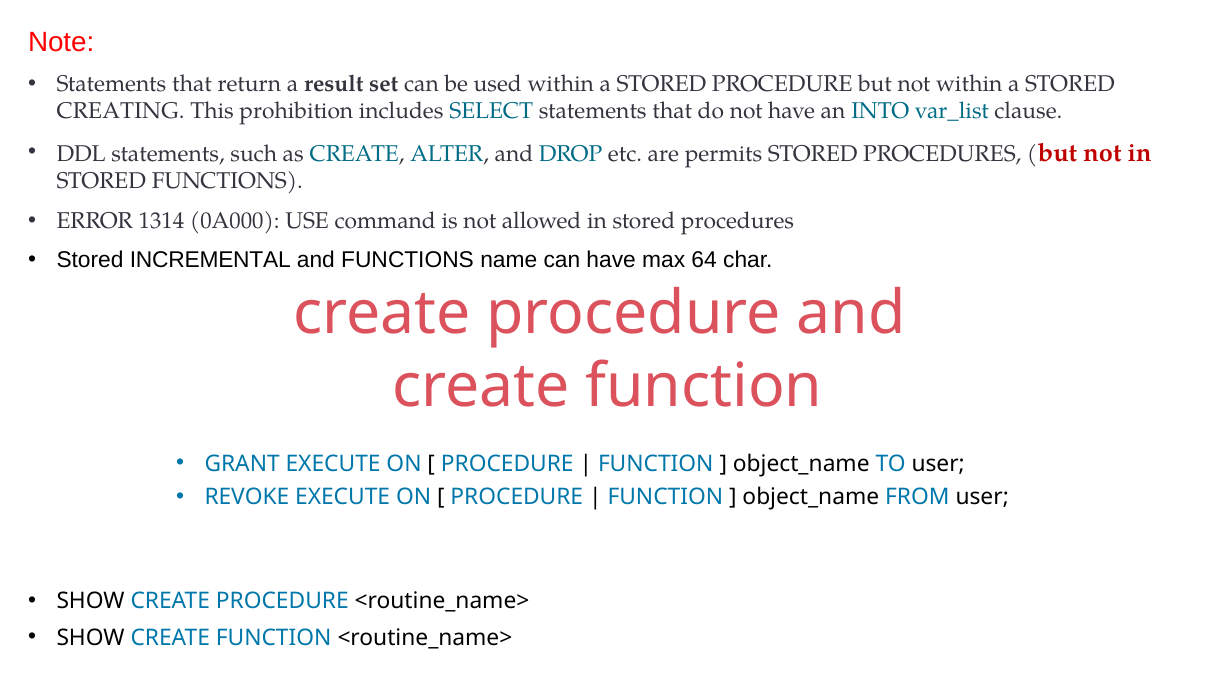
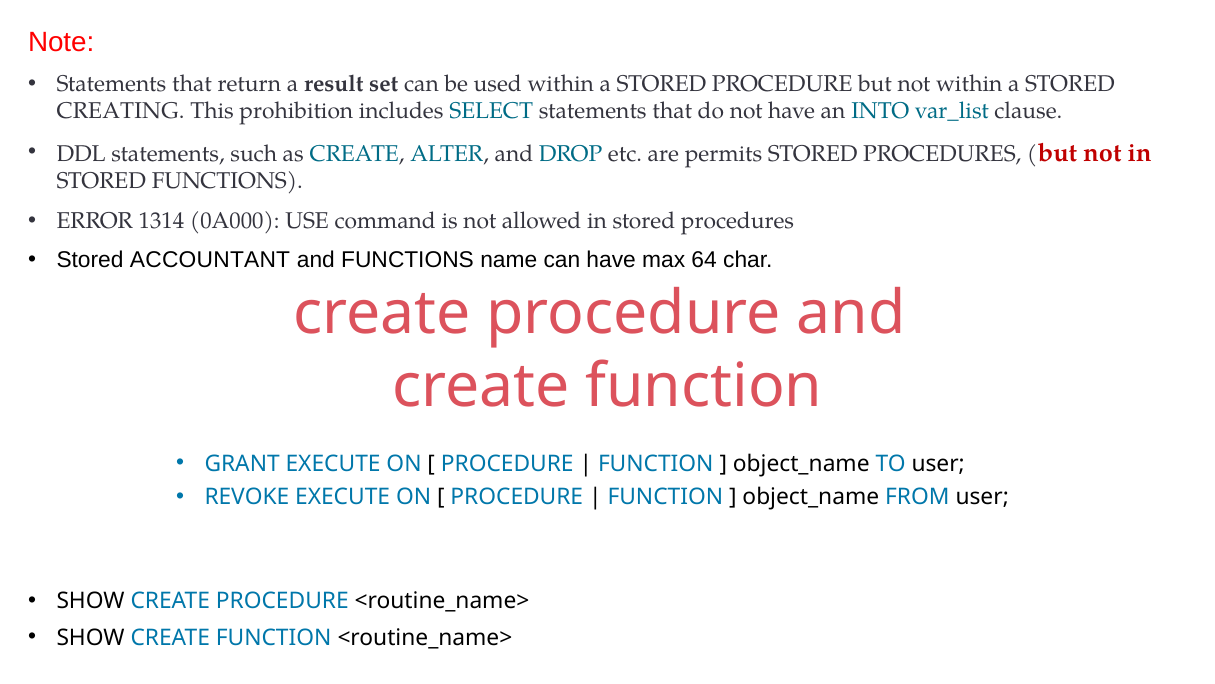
INCREMENTAL: INCREMENTAL -> ACCOUNTANT (210, 260)
